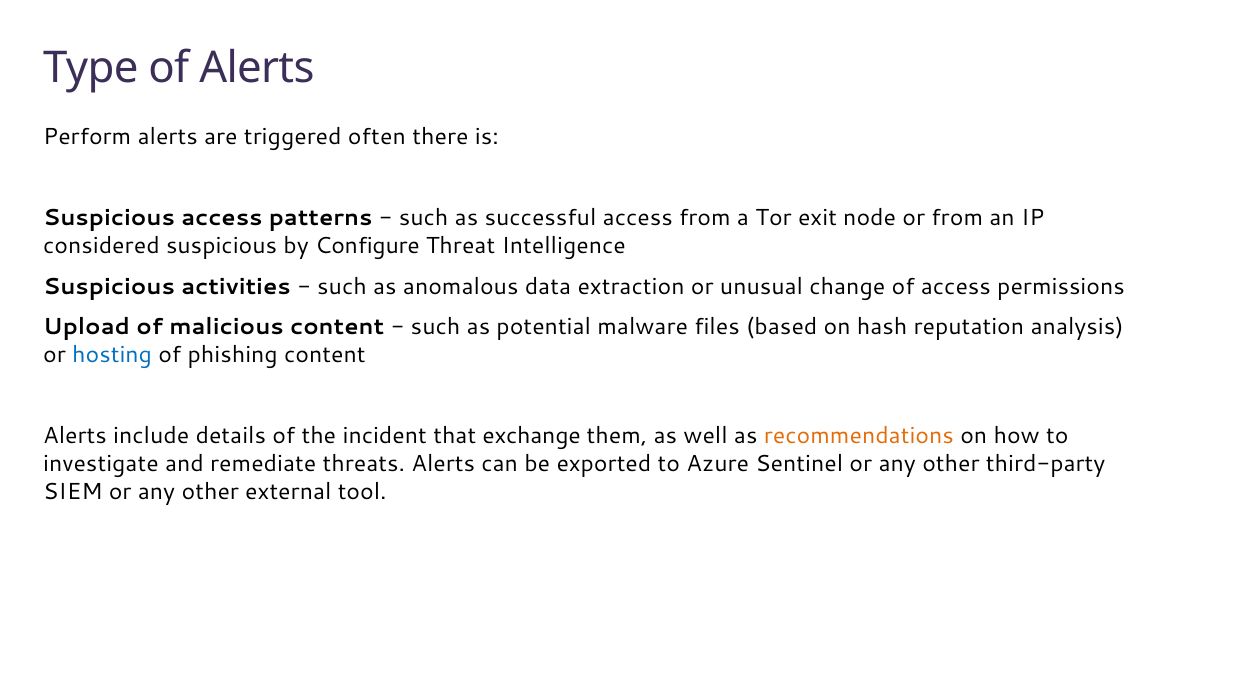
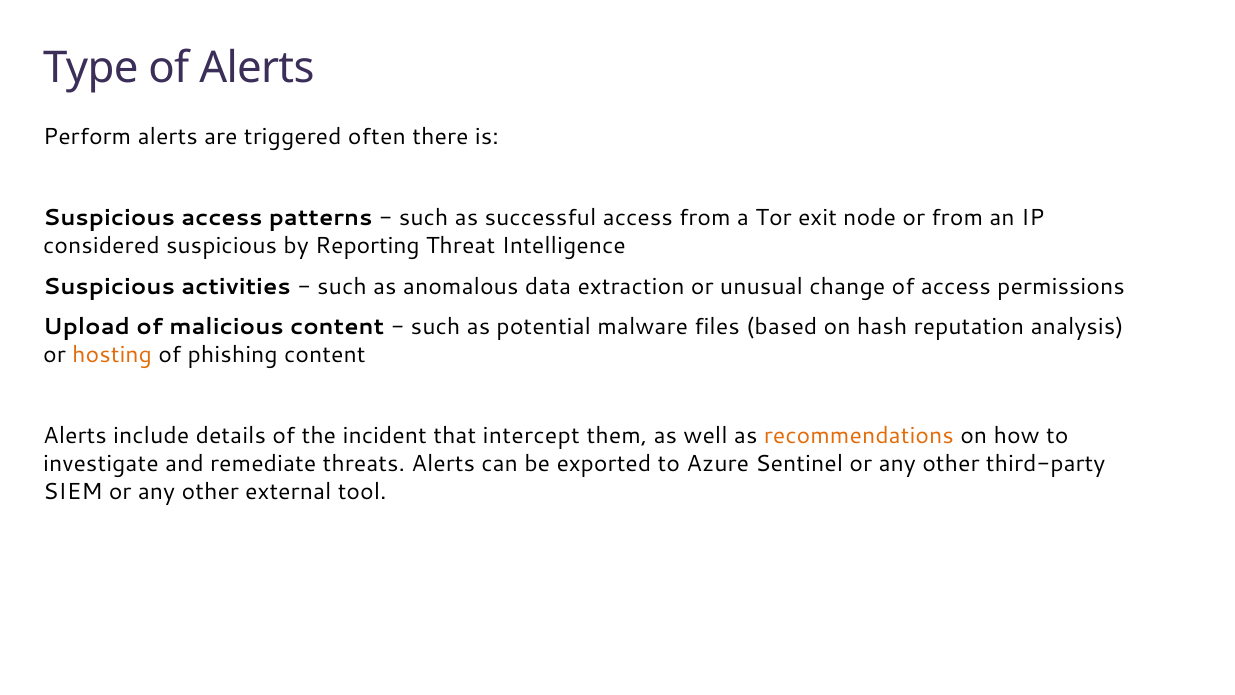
Configure: Configure -> Reporting (367, 246)
hosting colour: blue -> orange (112, 355)
exchange: exchange -> intercept (531, 436)
